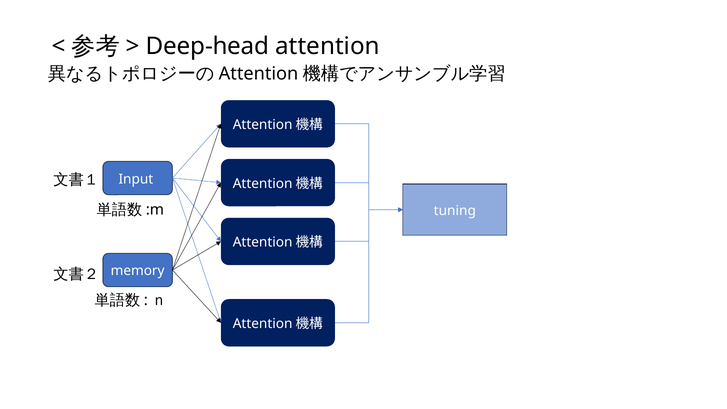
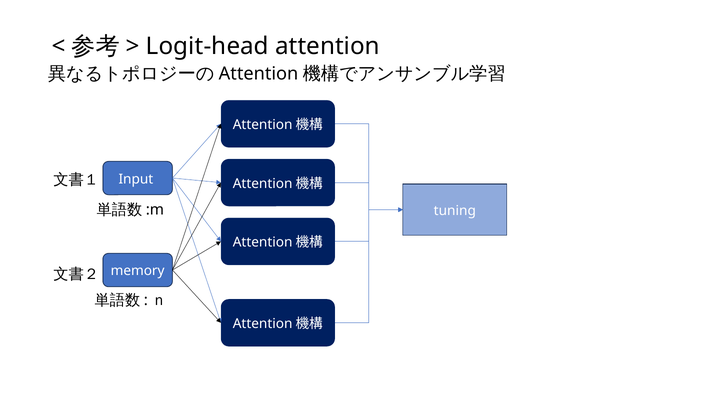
Deep-head: Deep-head -> Logit-head (207, 46)
